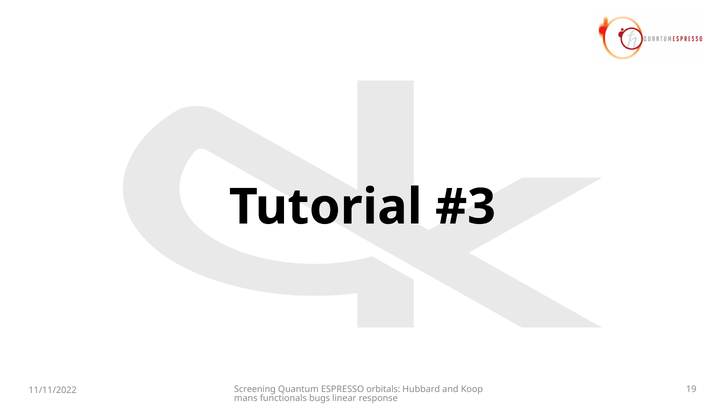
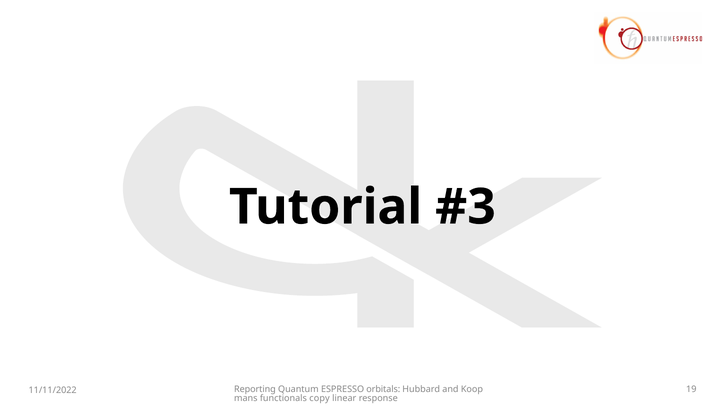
Screening: Screening -> Reporting (255, 389)
bugs: bugs -> copy (320, 398)
